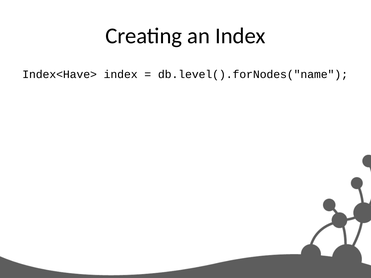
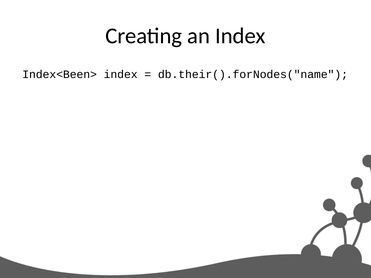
Index<Have>: Index<Have> -> Index<Been> (60, 74)
db.level().forNodes("name: db.level().forNodes("name -> db.their().forNodes("name (253, 74)
